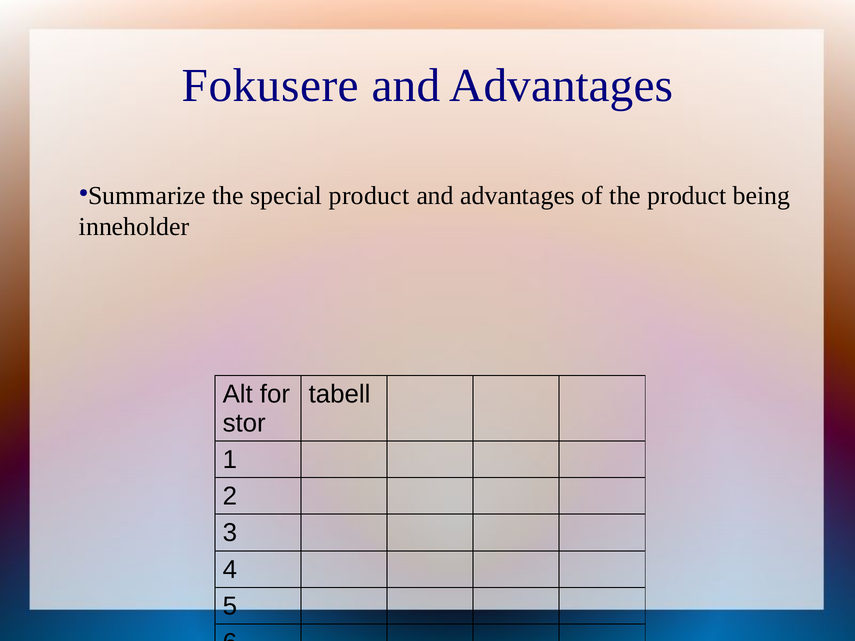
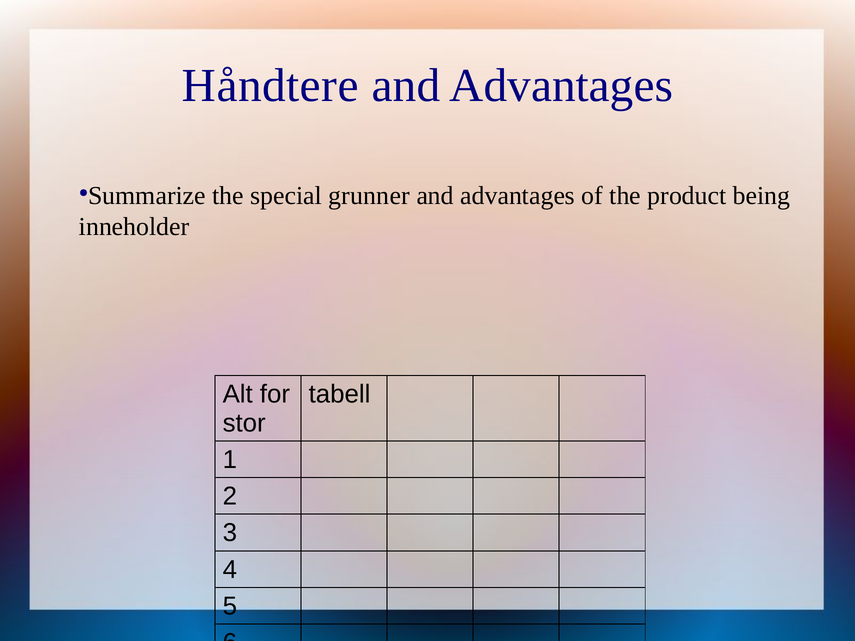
Fokusere: Fokusere -> Håndtere (270, 85)
special product: product -> grunner (369, 196)
